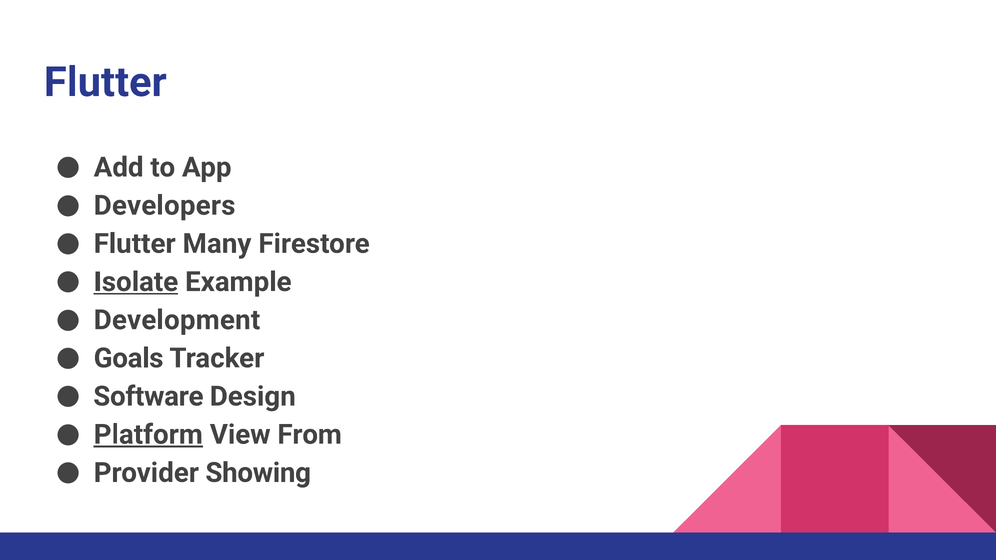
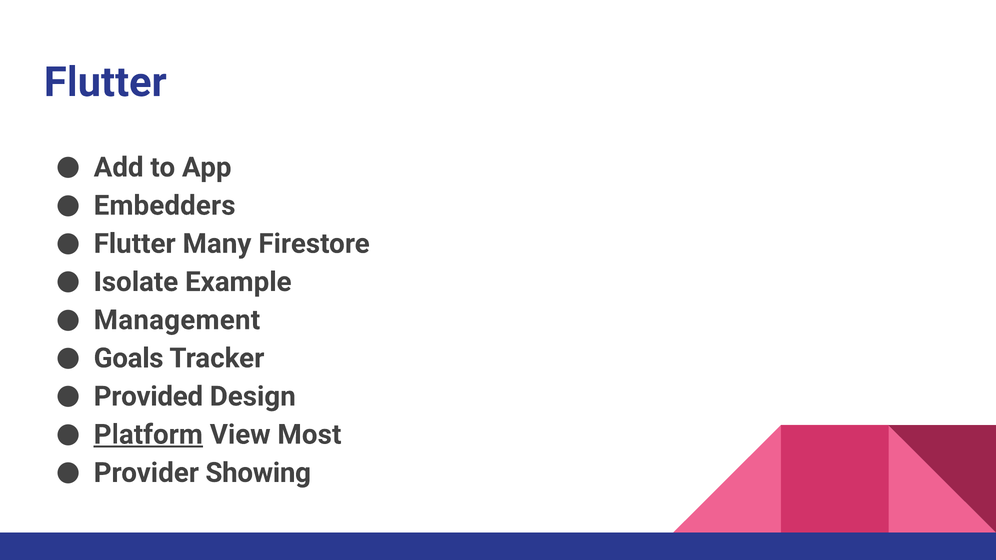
Developers: Developers -> Embedders (165, 206)
Isolate underline: present -> none (136, 282)
Development: Development -> Management (177, 320)
Software: Software -> Provided (148, 397)
From: From -> Most (309, 435)
